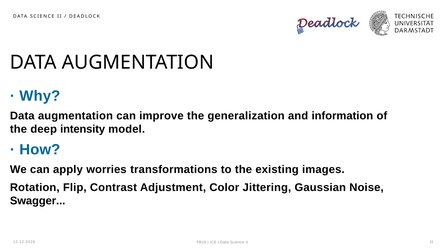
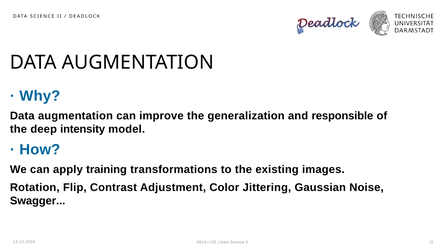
information: information -> responsible (342, 116)
worries: worries -> training (107, 170)
